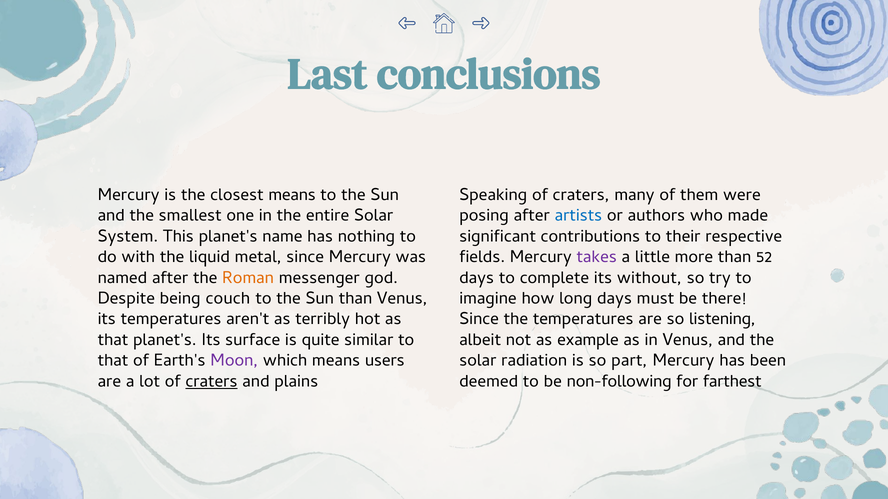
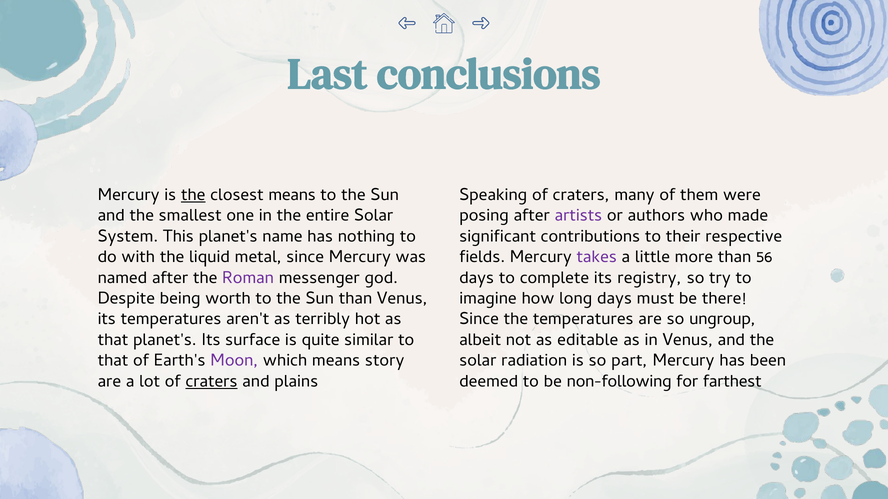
the underline: none -> present (193, 195)
artists colour: blue -> purple (578, 215)
52: 52 -> 56 (764, 257)
Roman colour: orange -> purple (248, 278)
without: without -> registry (649, 278)
couch: couch -> worth (228, 298)
listening: listening -> ungroup (722, 319)
example: example -> editable (588, 340)
users: users -> story (385, 361)
